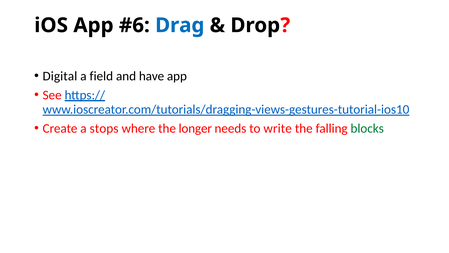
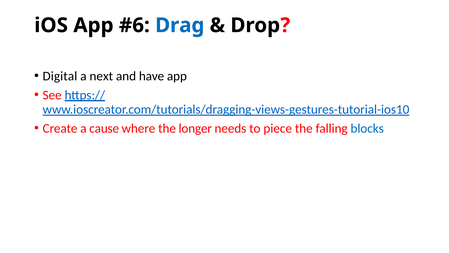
field: field -> next (101, 76)
stops: stops -> cause (104, 128)
write: write -> piece (278, 128)
blocks colour: green -> blue (367, 128)
